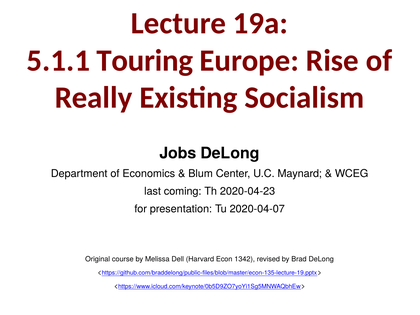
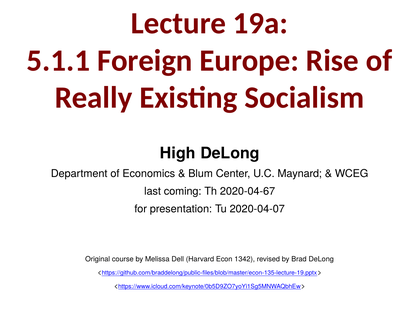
Touring: Touring -> Foreign (145, 60)
Jobs: Jobs -> High (178, 153)
2020-04-23: 2020-04-23 -> 2020-04-67 (248, 191)
